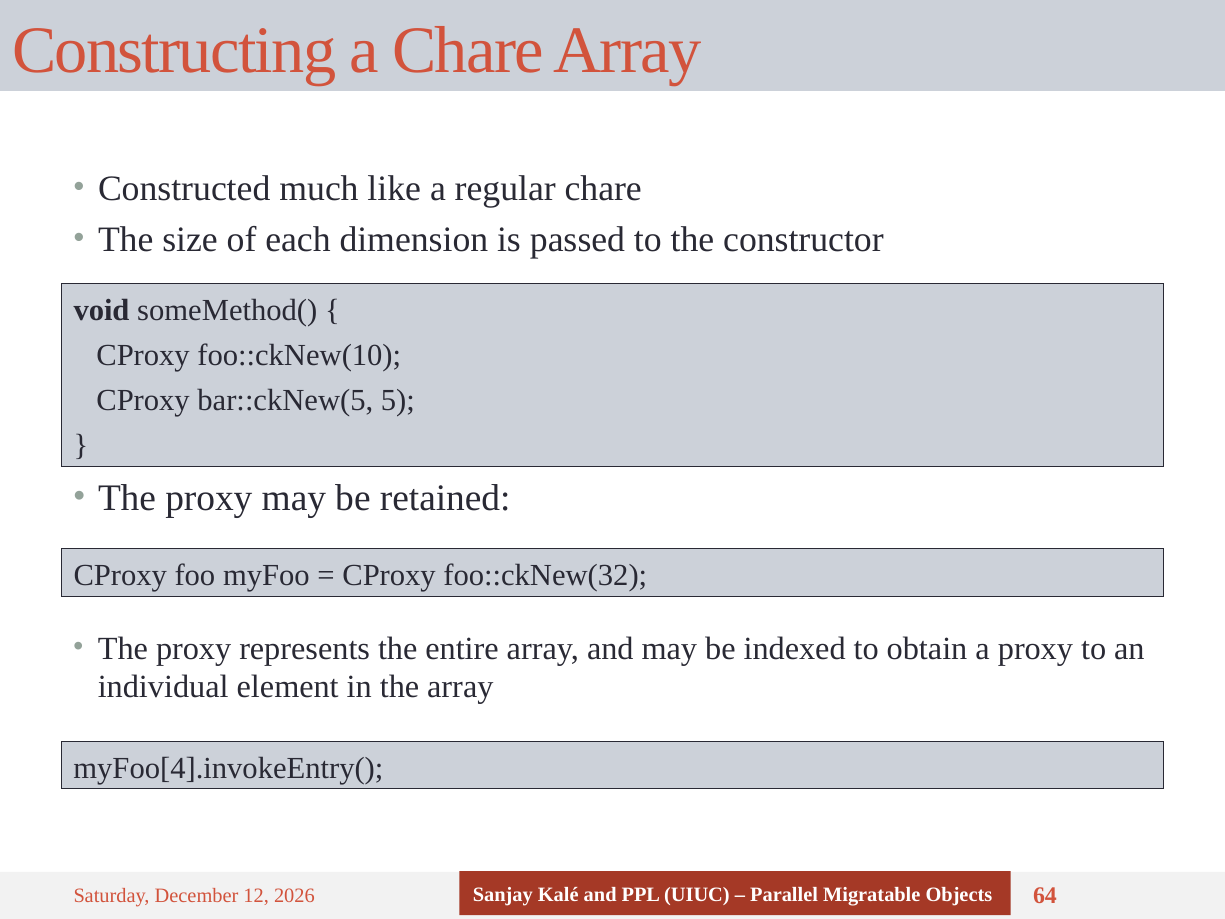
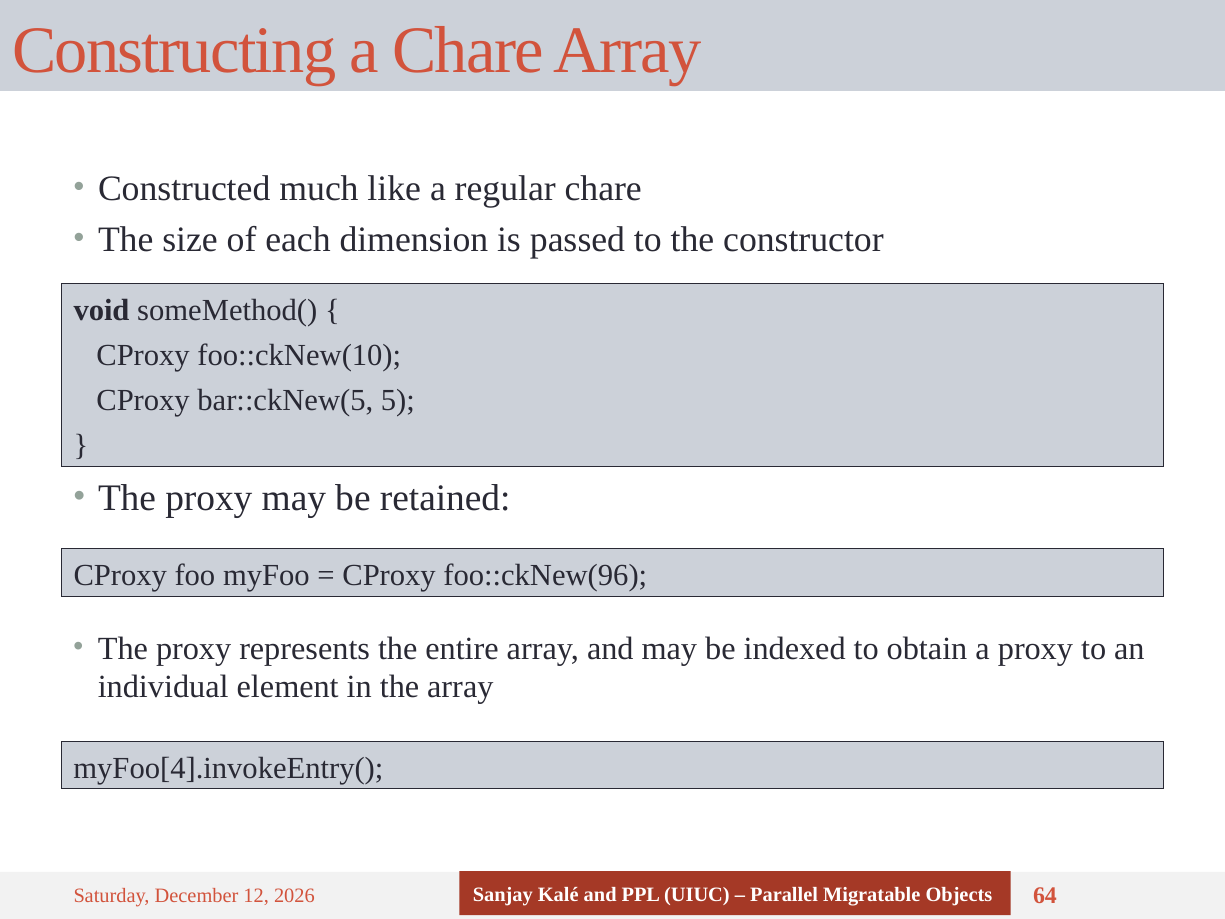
foo::ckNew(32: foo::ckNew(32 -> foo::ckNew(96 (545, 575)
